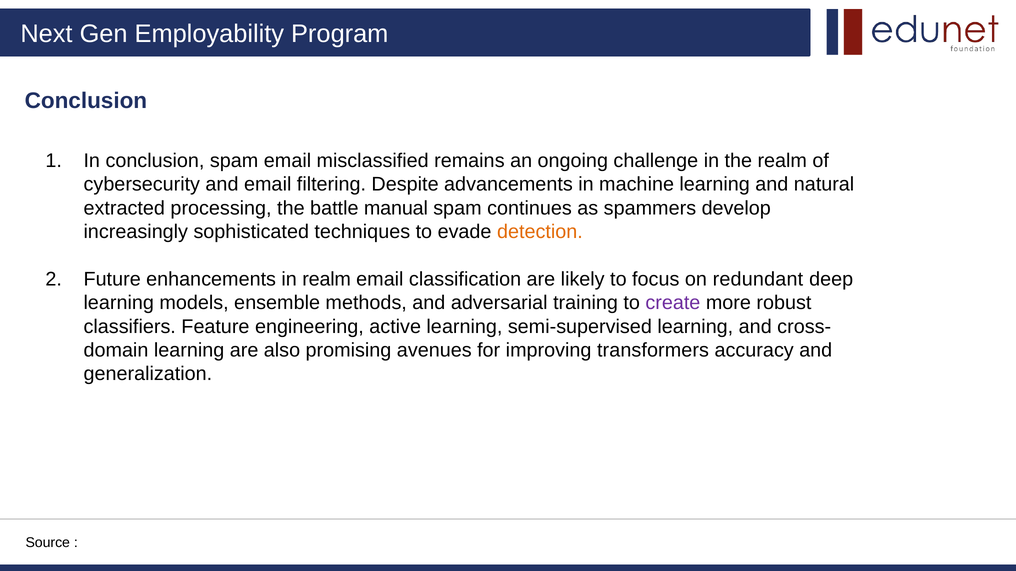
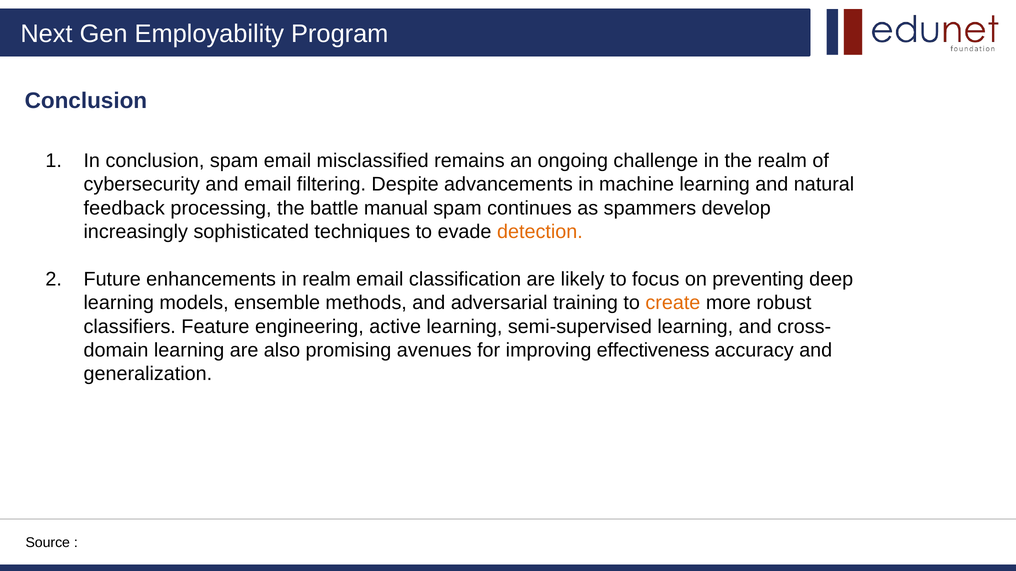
extracted: extracted -> feedback (124, 208)
redundant: redundant -> preventing (758, 279)
create colour: purple -> orange (673, 303)
transformers: transformers -> effectiveness (653, 351)
